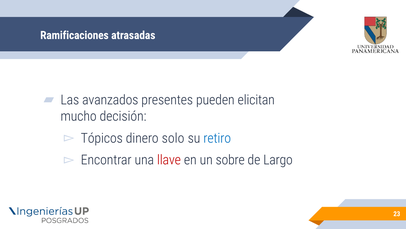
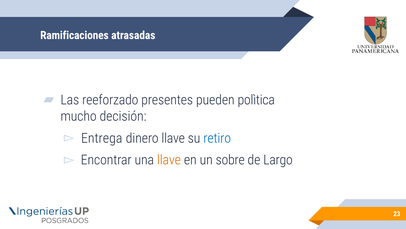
avanzados: avanzados -> reeforzado (110, 100)
elicitan: elicitan -> polìtica (256, 100)
Tópicos: Tópicos -> Entrega (102, 138)
dinero solo: solo -> llave (173, 138)
llave colour: red -> orange (169, 160)
